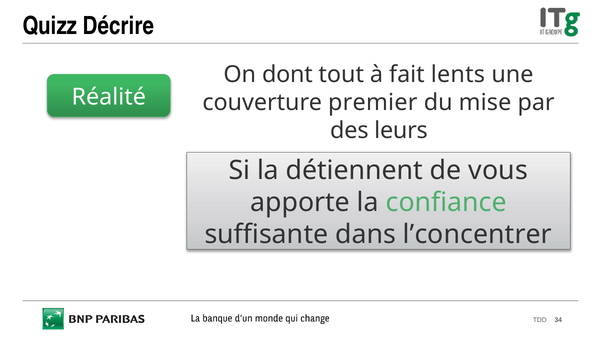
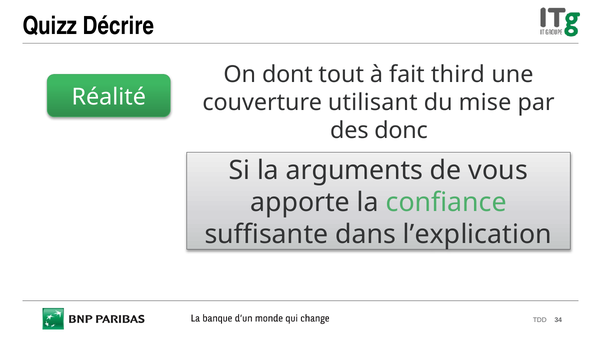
lents: lents -> third (458, 75)
premier: premier -> utilisant (373, 103)
leurs: leurs -> donc (401, 131)
détiennent: détiennent -> arguments (354, 170)
l’concentrer: l’concentrer -> l’explication (477, 234)
